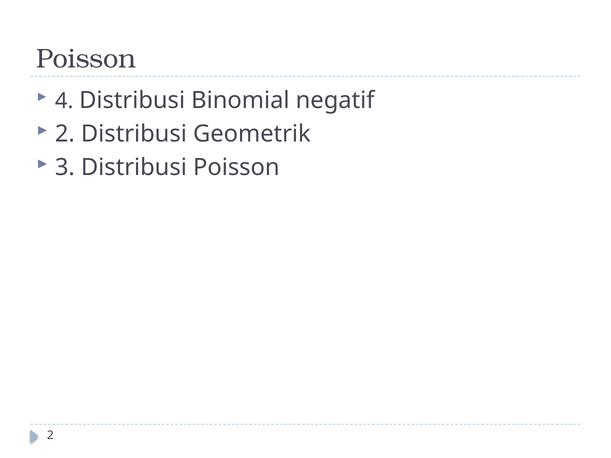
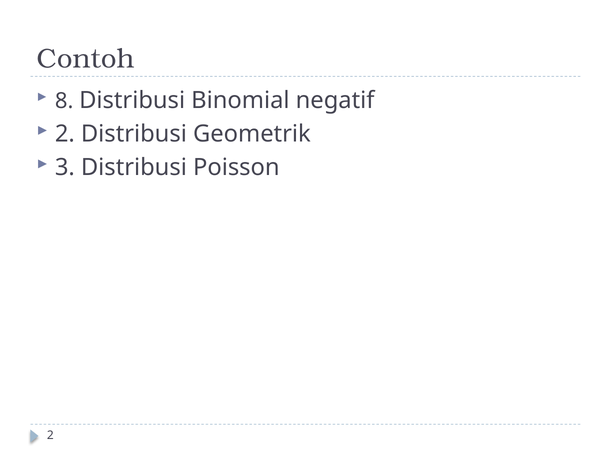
Poisson: Poisson -> Contoh (86, 59)
4: 4 -> 8 (64, 101)
